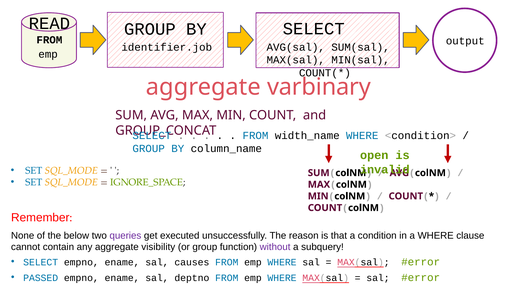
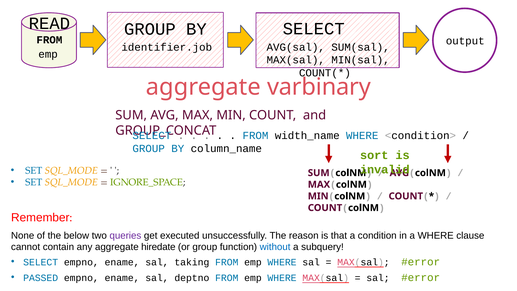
open: open -> sort (374, 155)
visibility: visibility -> hiredate (158, 247)
without colour: purple -> blue (275, 247)
causes: causes -> taking (192, 262)
